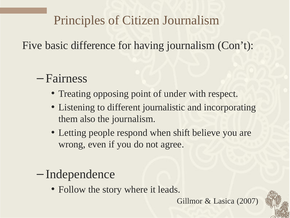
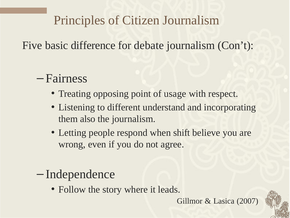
having: having -> debate (149, 45)
under: under -> usage (175, 93)
journalistic: journalistic -> understand (164, 107)
